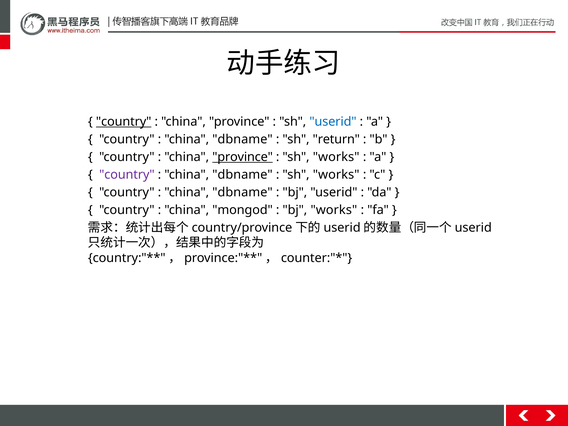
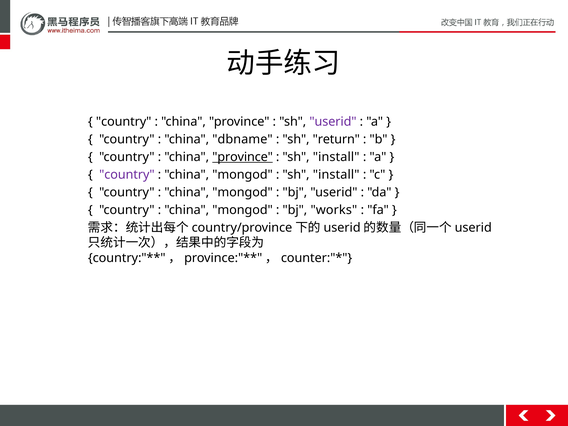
country underline: present -> none (124, 122)
userid colour: blue -> purple (333, 122)
works: works -> install (336, 157)
dbname: dbname -> mongod (243, 175)
works: works -> install (336, 175)
dbname: dbname -> mongod (243, 192)
